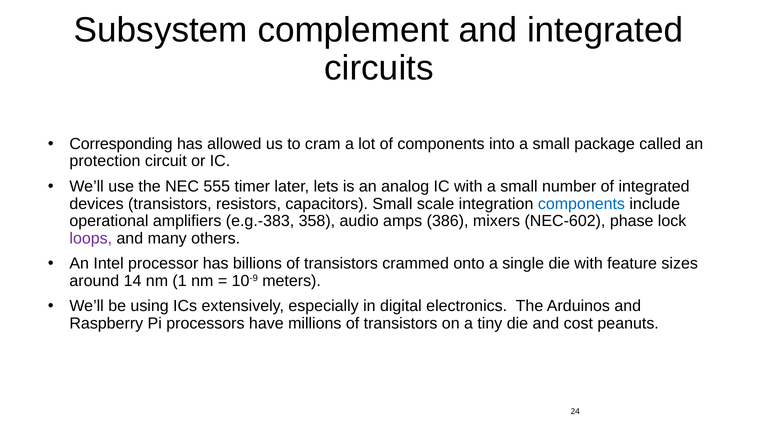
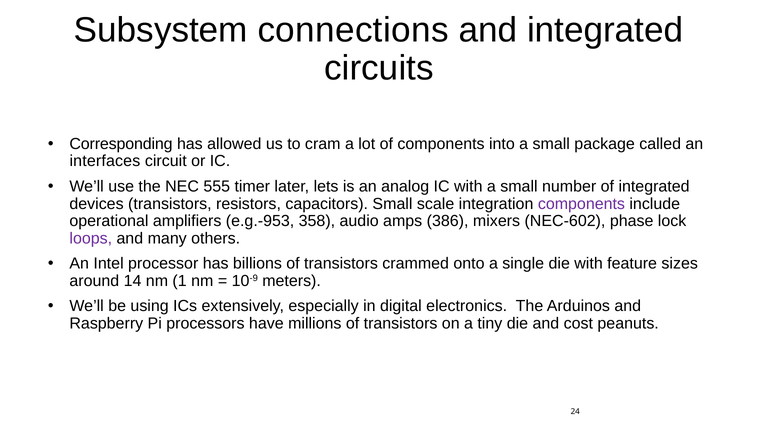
complement: complement -> connections (353, 30)
protection: protection -> interfaces (105, 161)
components colour: blue -> purple (581, 203)
e.g.-383: e.g.-383 -> e.g.-953 (260, 221)
